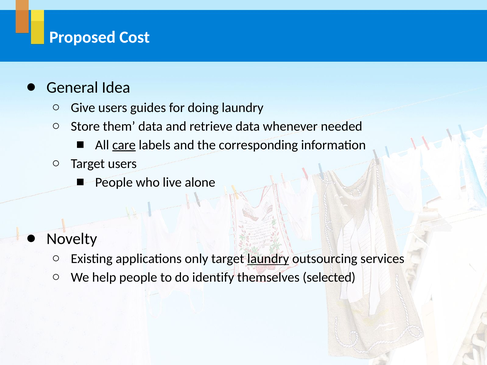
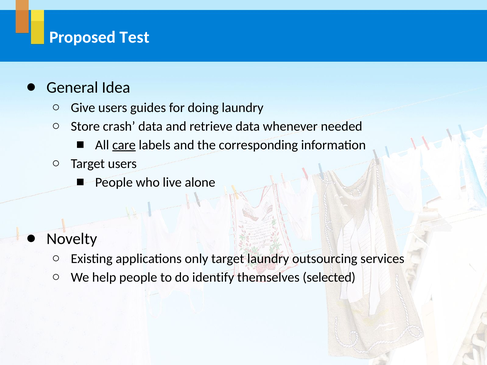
Cost: Cost -> Test (134, 37)
them: them -> crash (119, 126)
laundry underline: present -> none (268, 259)
